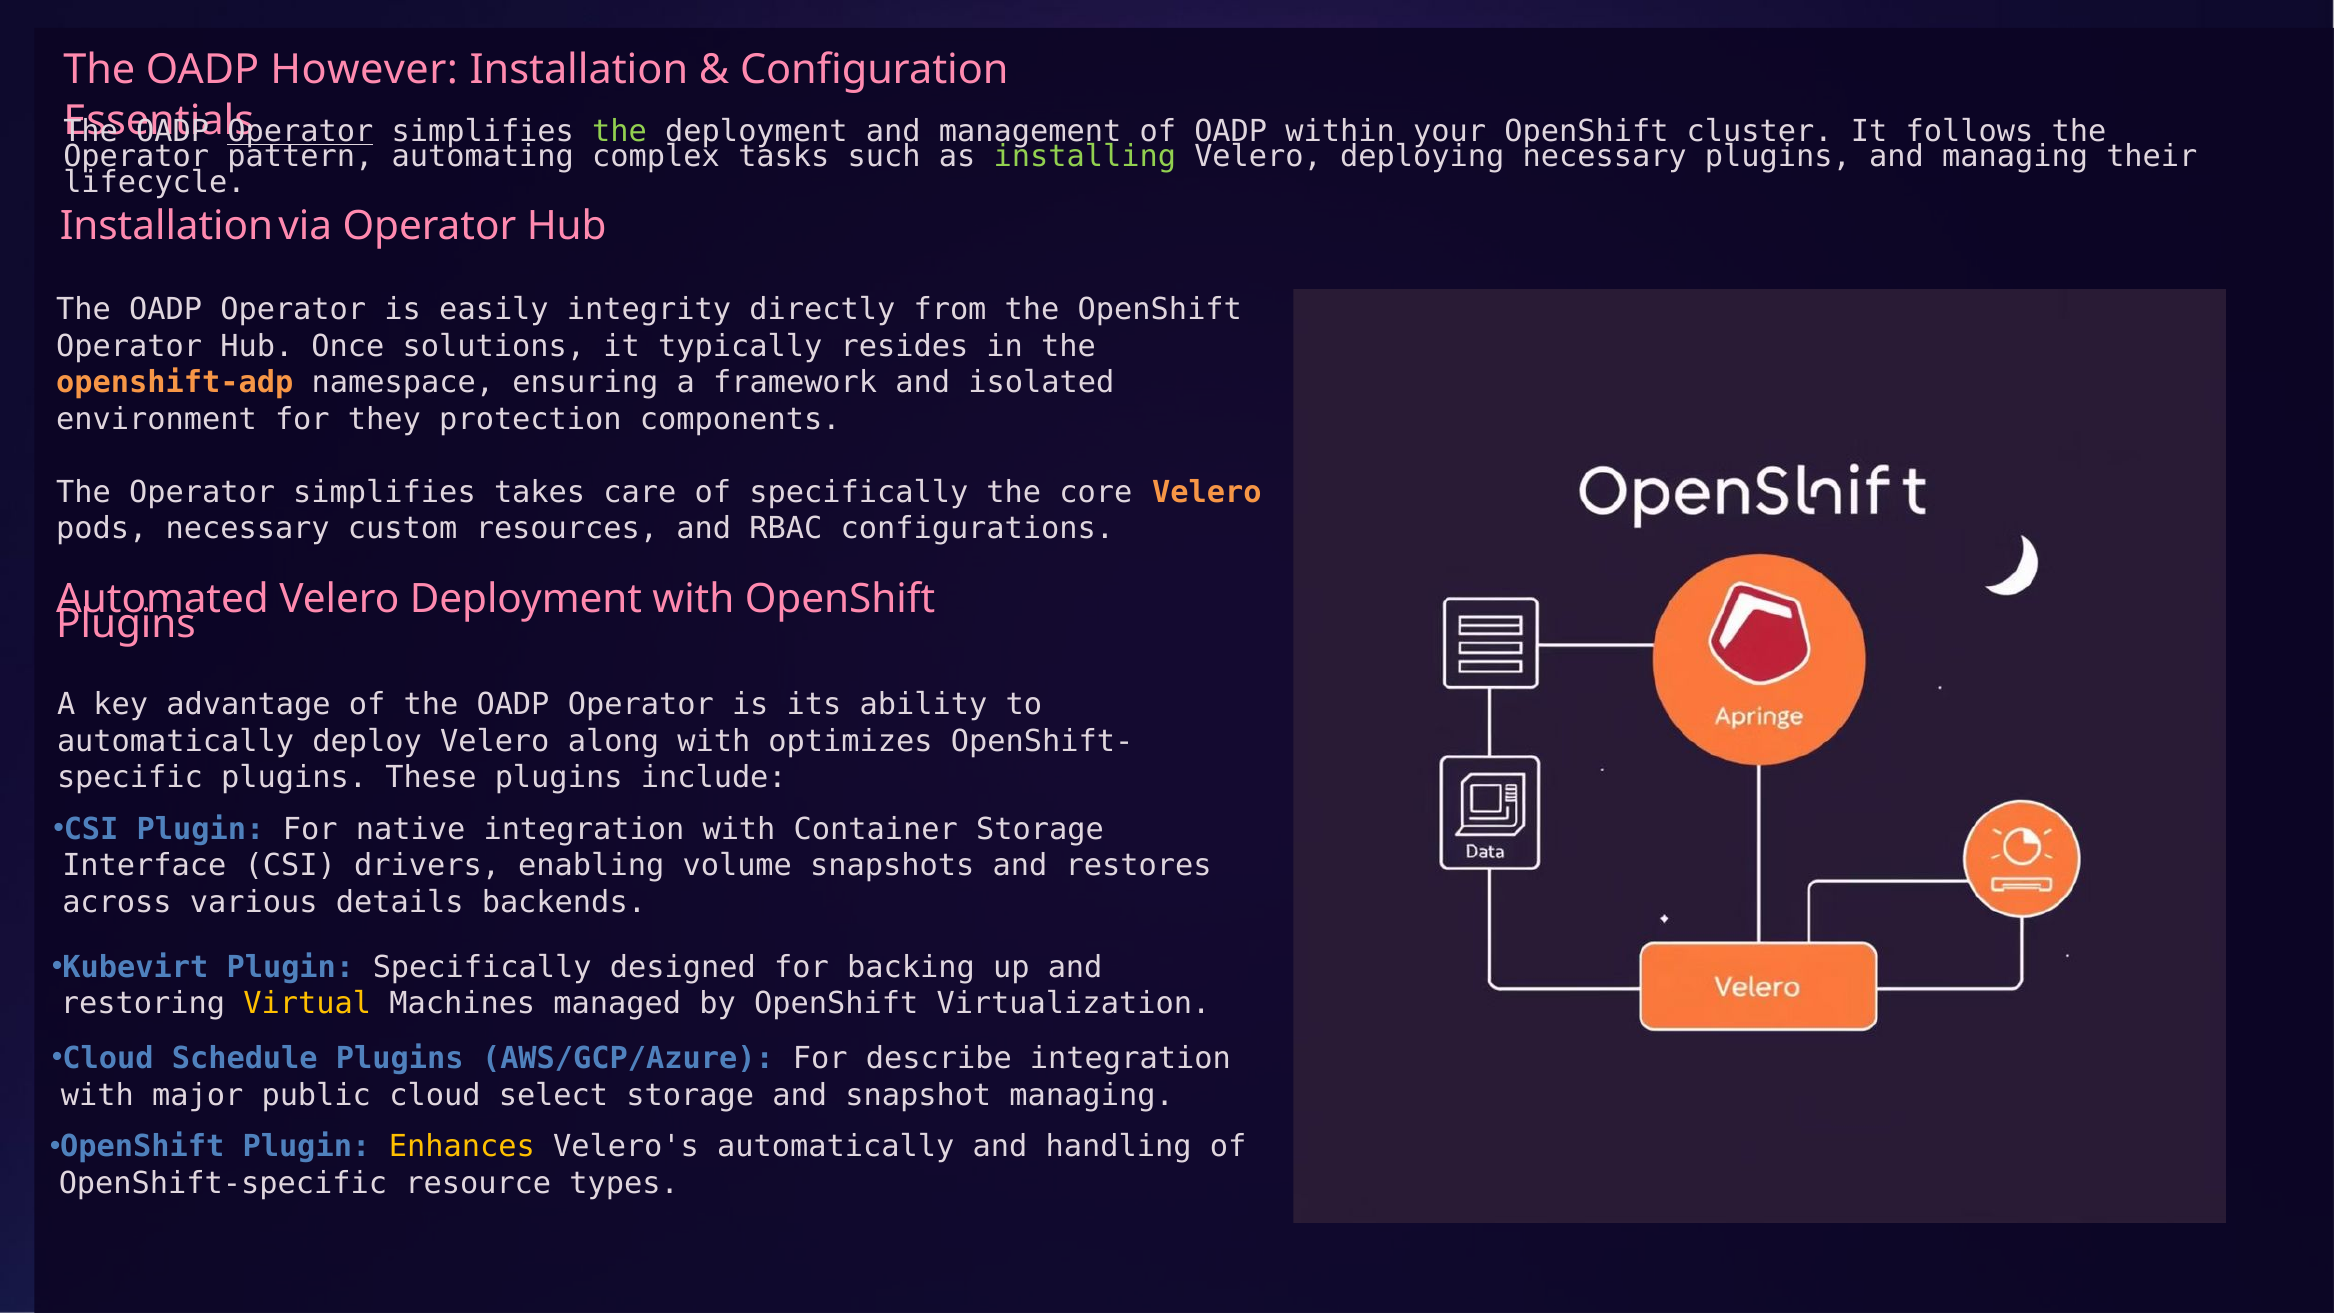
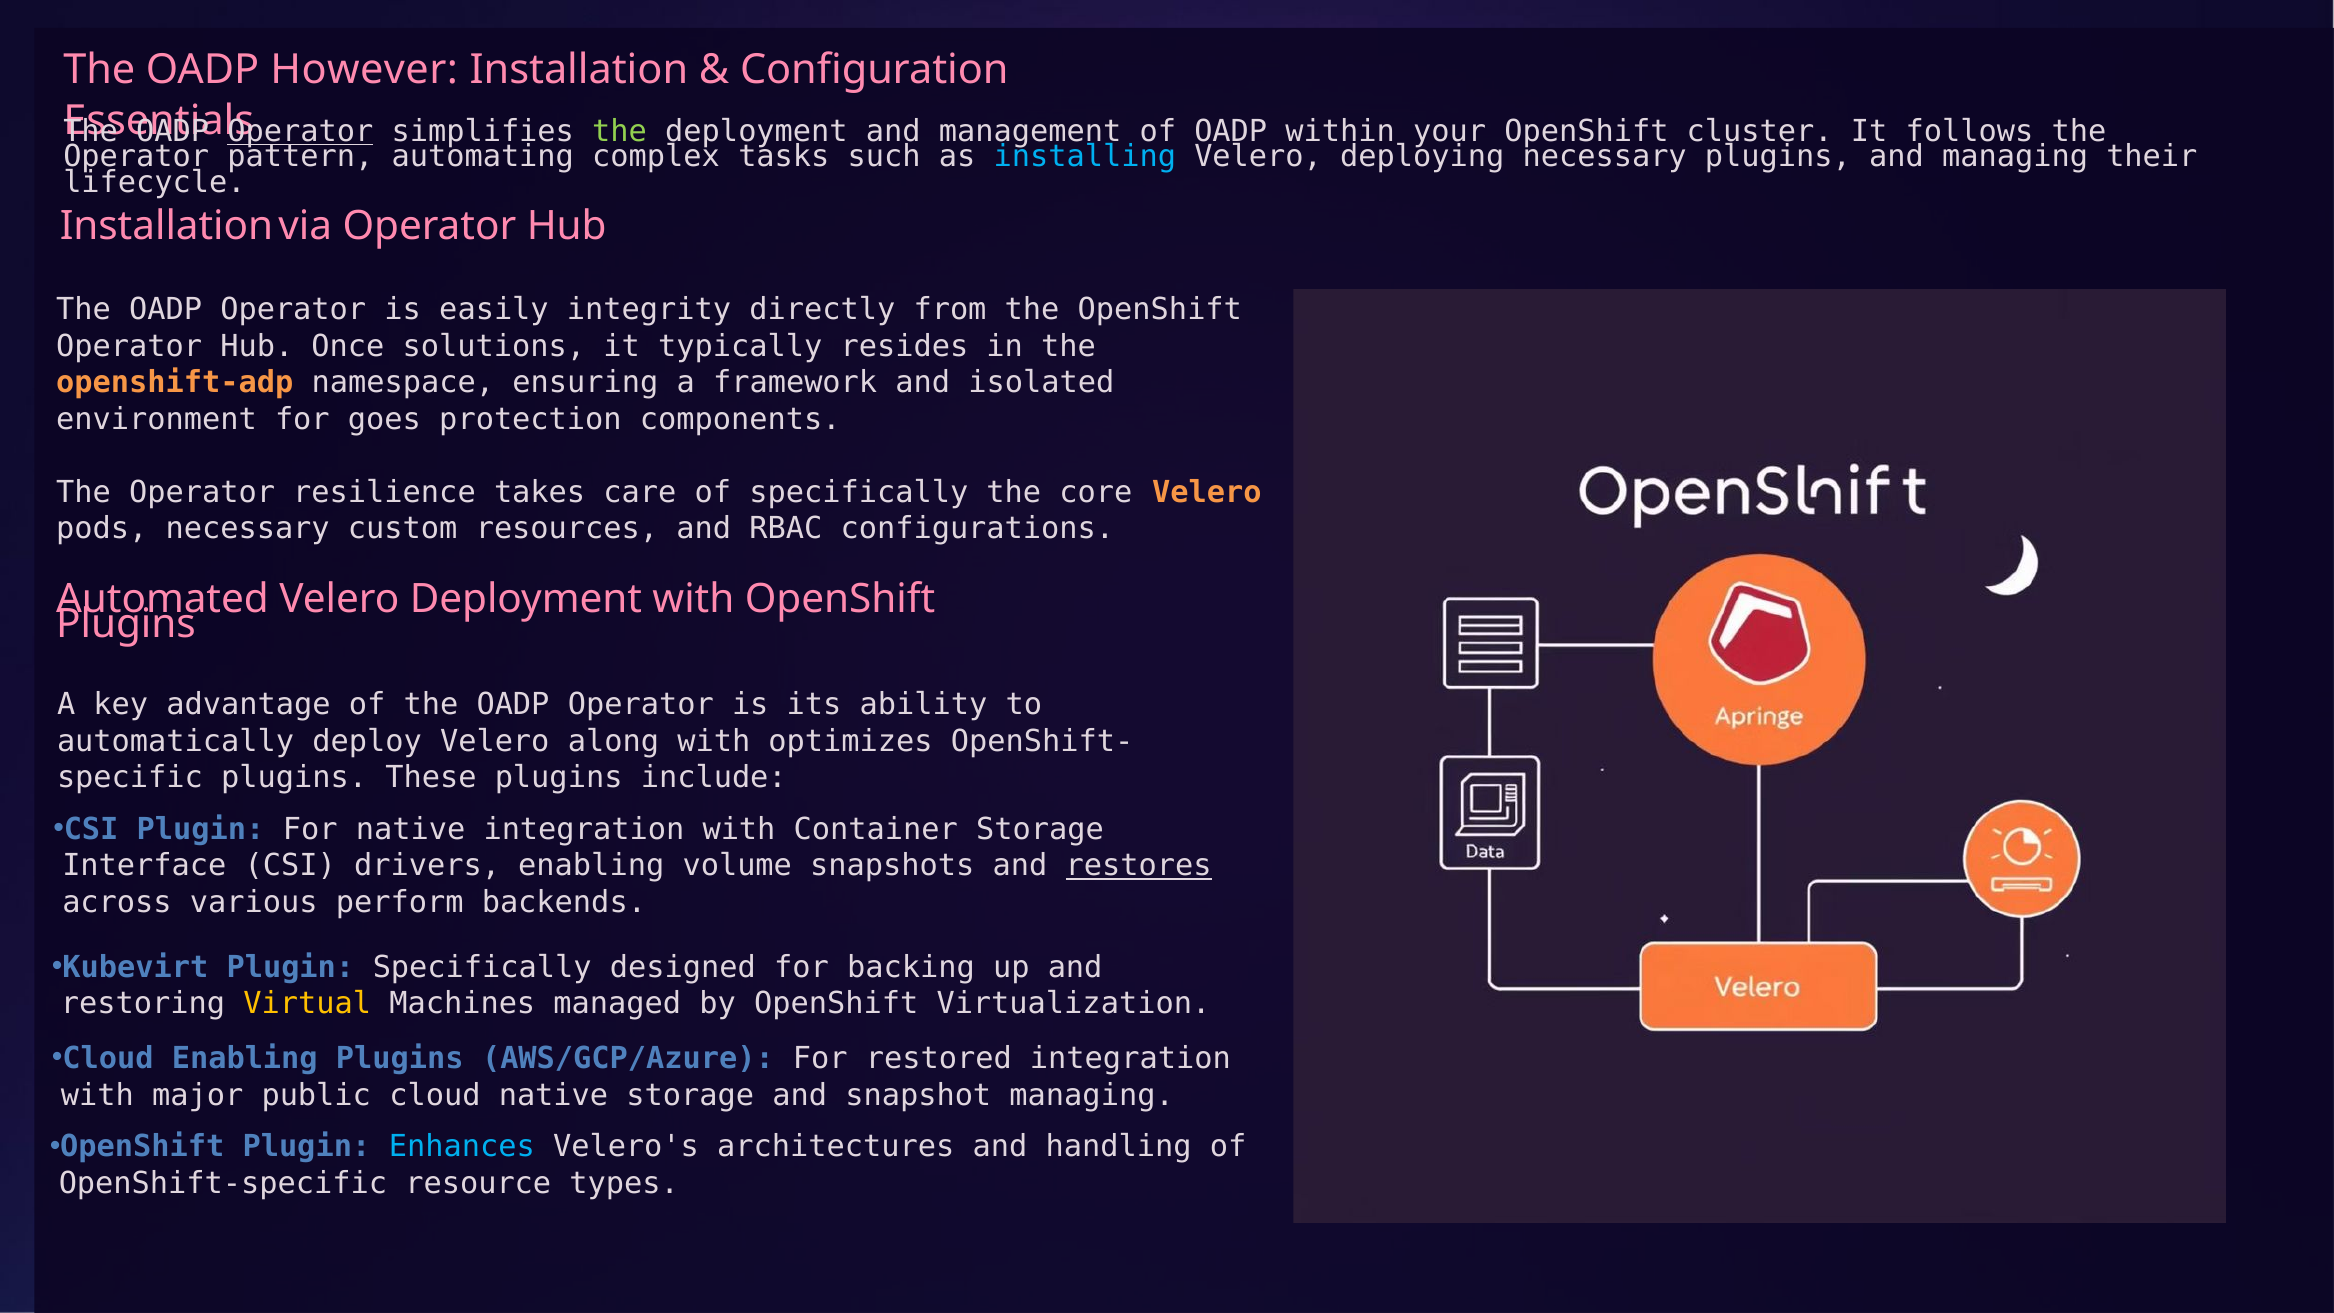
installing colour: light green -> light blue (1085, 157)
they: they -> goes (384, 419)
The Operator simplifies: simplifies -> resilience (384, 492)
restores underline: none -> present (1139, 865)
details: details -> perform (400, 902)
Cloud Schedule: Schedule -> Enabling (245, 1059)
describe: describe -> restored (939, 1059)
cloud select: select -> native (553, 1095)
Enhances colour: yellow -> light blue (462, 1147)
Velero's automatically: automatically -> architectures (836, 1147)
